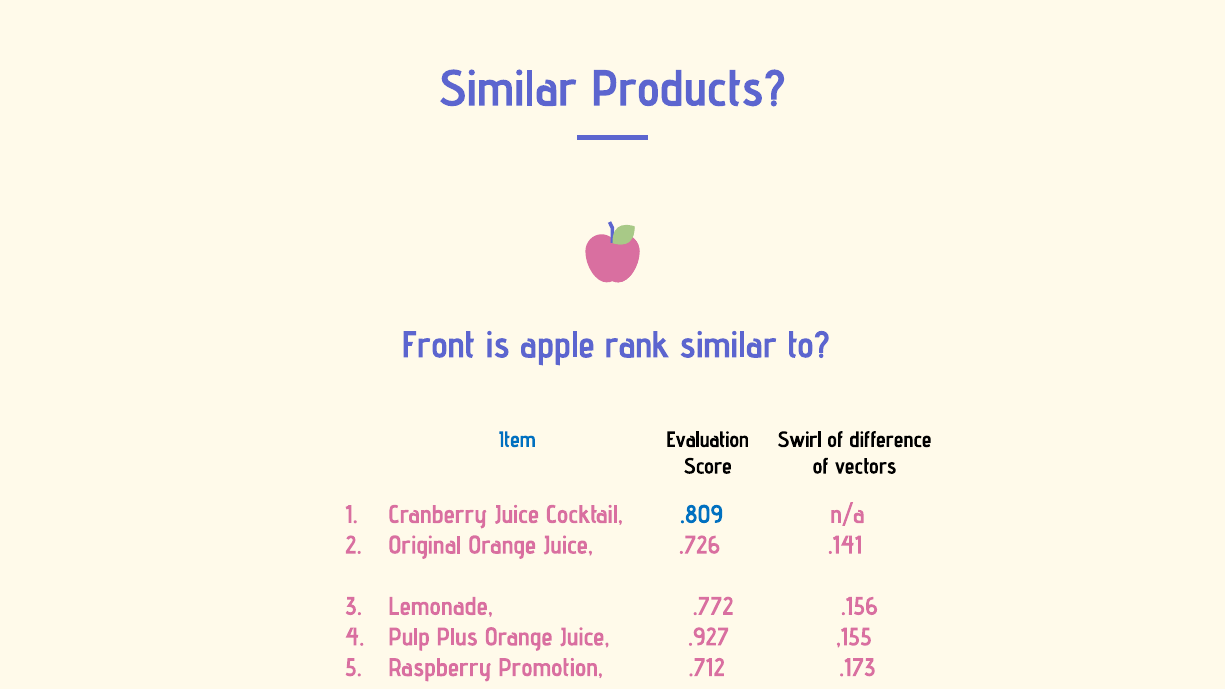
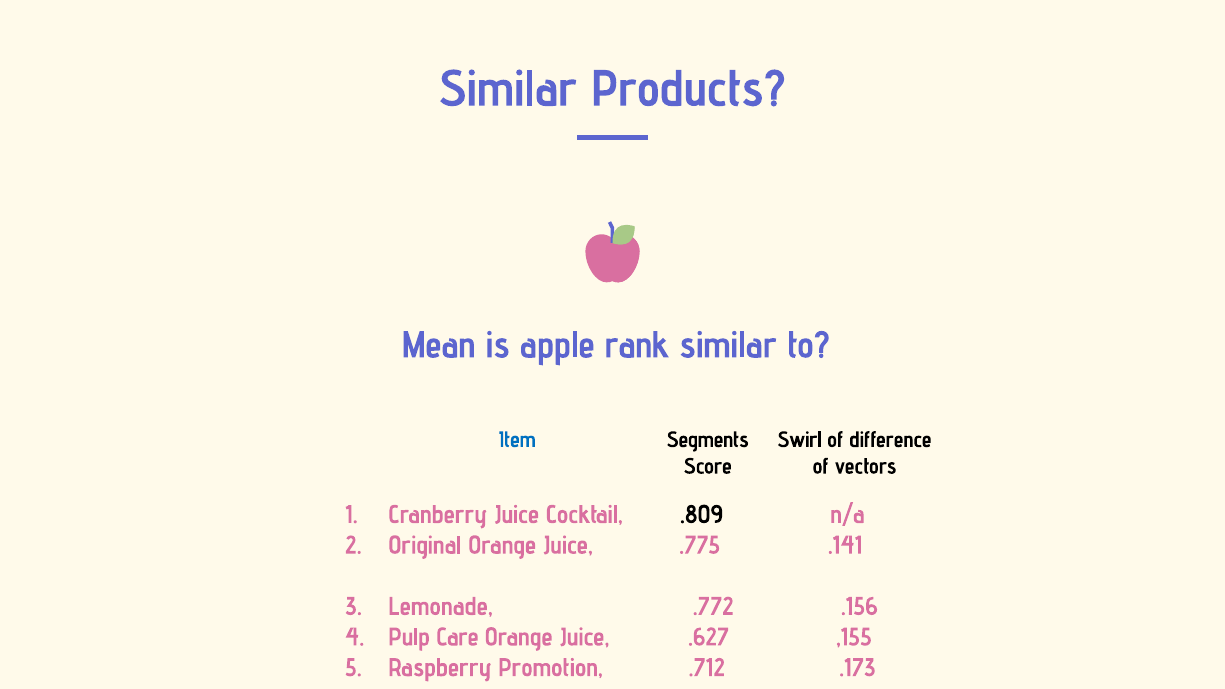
Front: Front -> Mean (439, 345)
Evaluation: Evaluation -> Segments (708, 440)
.809 colour: blue -> black (701, 515)
.726: .726 -> .775 (700, 545)
Plus: Plus -> Care (457, 637)
.927: .927 -> .627 (708, 637)
